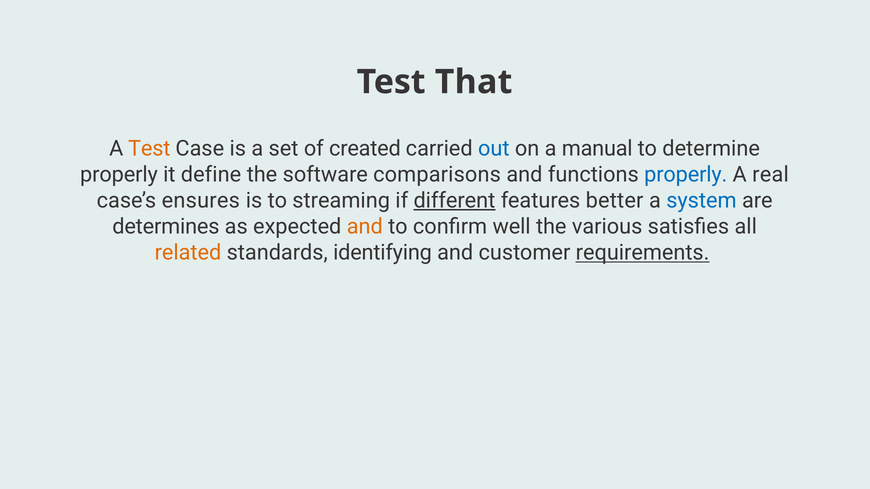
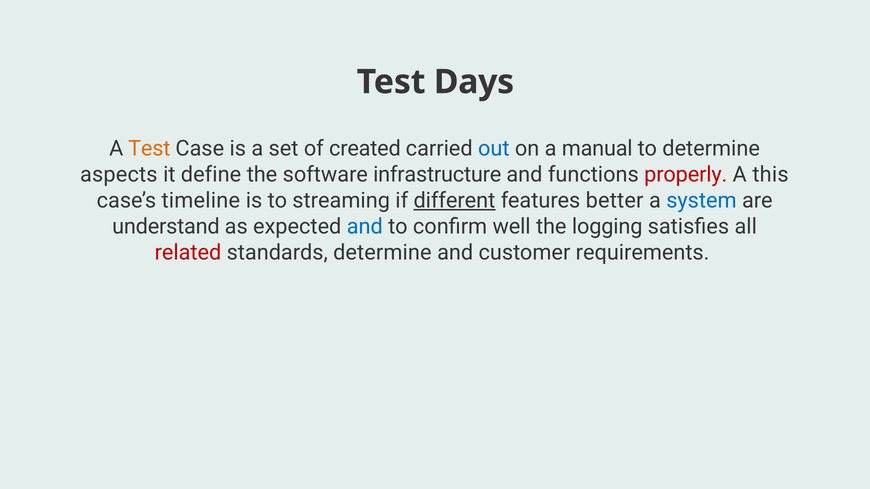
That: That -> Days (474, 82)
properly: properly -> aspects (119, 175)
comparisons: comparisons -> infrastructure (437, 175)
properly colour: blue -> red (686, 175)
real: real -> this (771, 175)
ensures: ensures -> timeline (201, 201)
determines: determines -> understand (166, 227)
and colour: orange -> blue (365, 227)
various: various -> logging (607, 227)
related colour: orange -> red (188, 253)
standards identifying: identifying -> determine (382, 253)
requirements underline: present -> none (643, 253)
